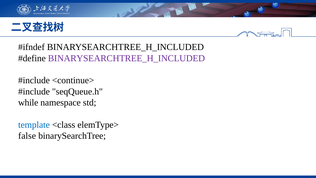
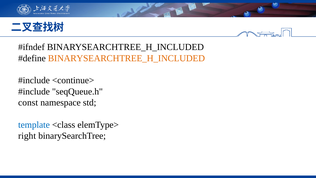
BINARYSEARCHTREE_H_INCLUDED colour: purple -> orange (126, 58)
while: while -> const (28, 102)
false: false -> right (27, 136)
